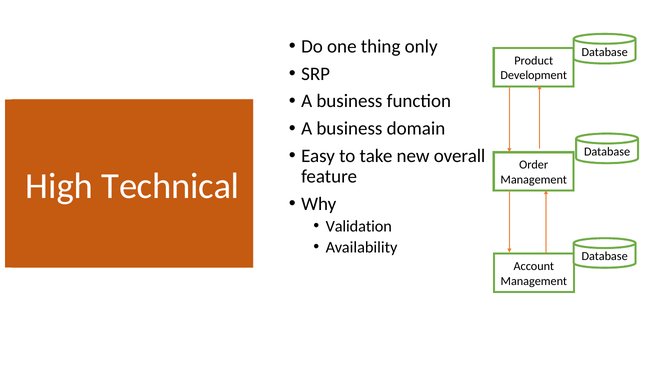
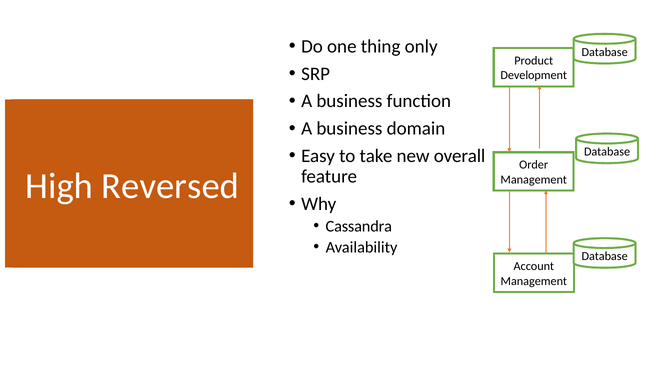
Technical: Technical -> Reversed (170, 186)
Validation: Validation -> Cassandra (359, 226)
